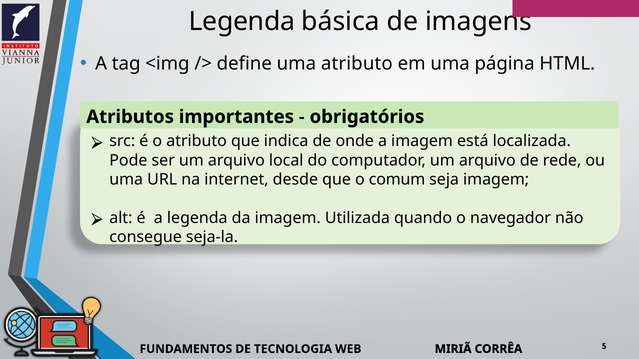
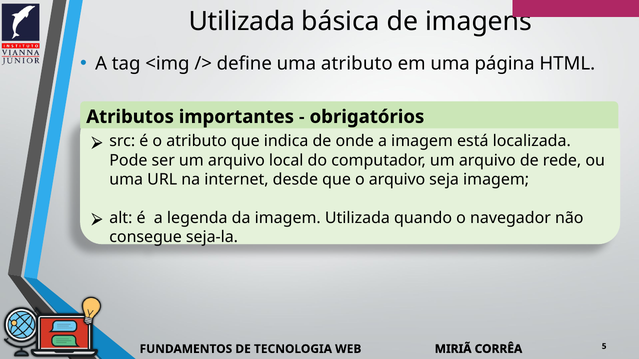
Legenda: Legenda -> Utilizada (242, 21)
o comum: comum -> arquivo (397, 180)
